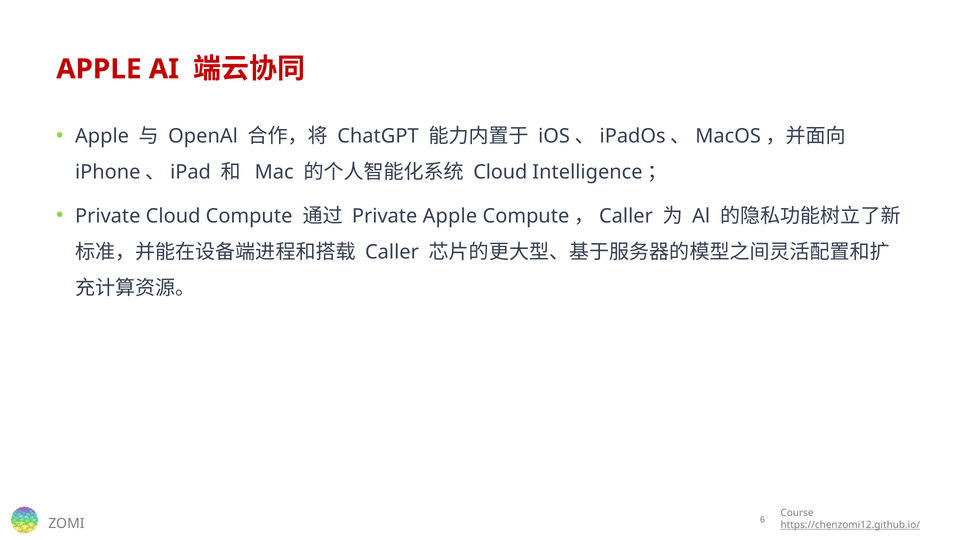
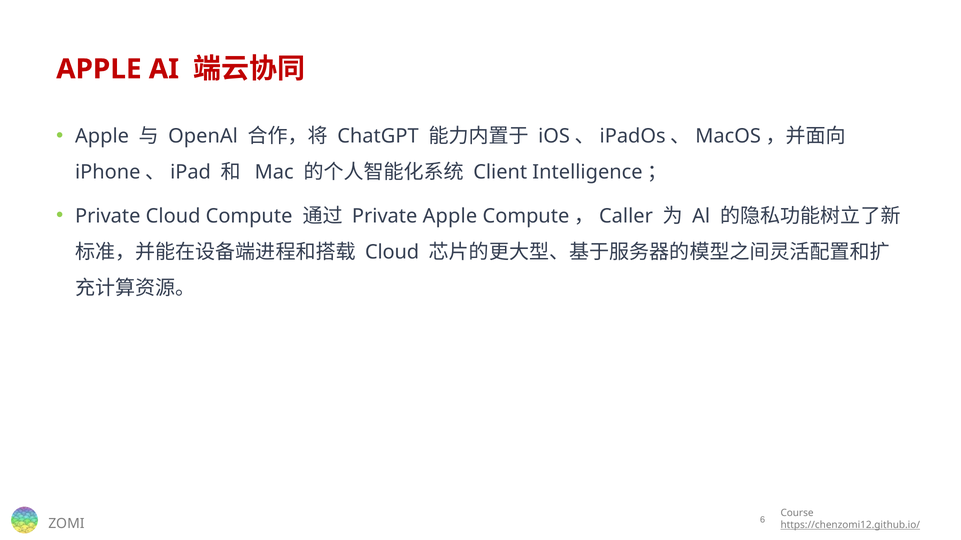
Cloud: Cloud -> Client (500, 172)
Caller: Caller -> Cloud (392, 252)
